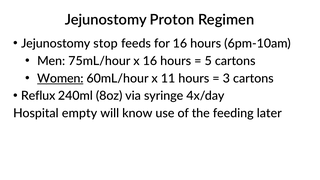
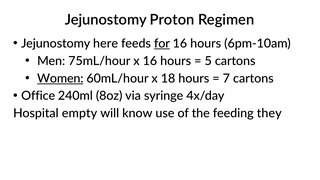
stop: stop -> here (106, 44)
for underline: none -> present (162, 44)
11: 11 -> 18 (168, 78)
3: 3 -> 7 (226, 78)
Reflux: Reflux -> Office (38, 96)
later: later -> they (269, 113)
